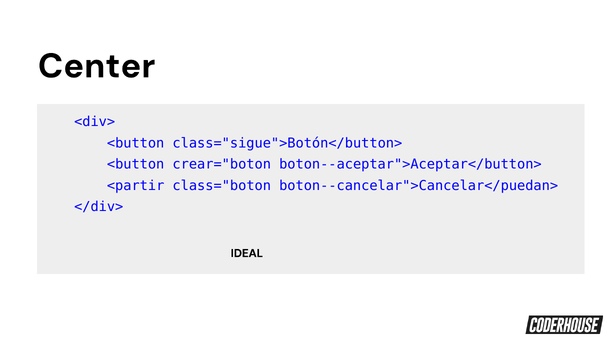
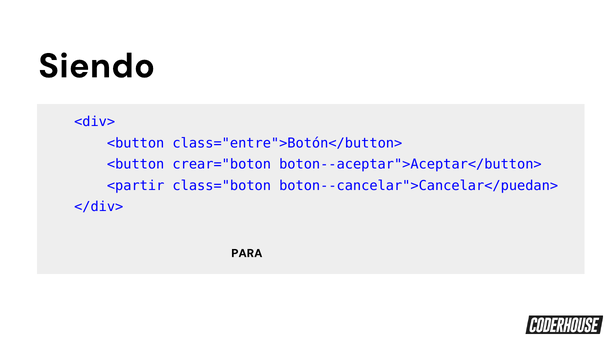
Center: Center -> Siendo (97, 66)
class="sigue">Botón</button>: class="sigue">Botón</button> -> class="entre">Botón</button> (287, 143)
IDEAL: IDEAL -> PARA (247, 253)
